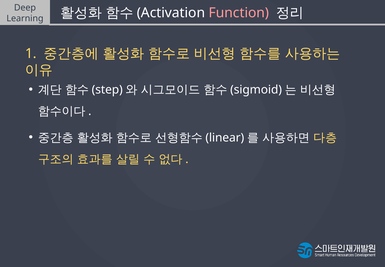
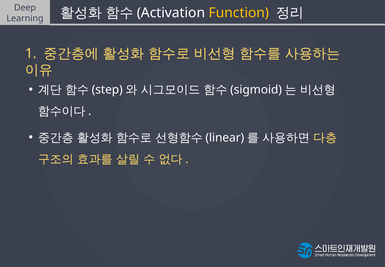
Function colour: pink -> yellow (239, 13)
